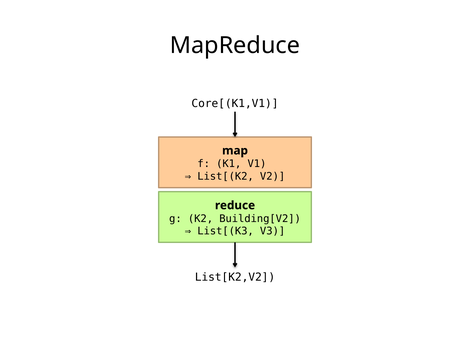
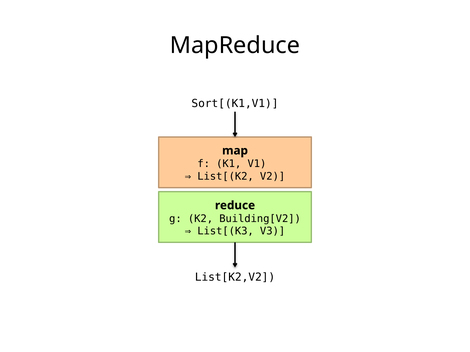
Core[(K1,V1: Core[(K1,V1 -> Sort[(K1,V1 (235, 104)
